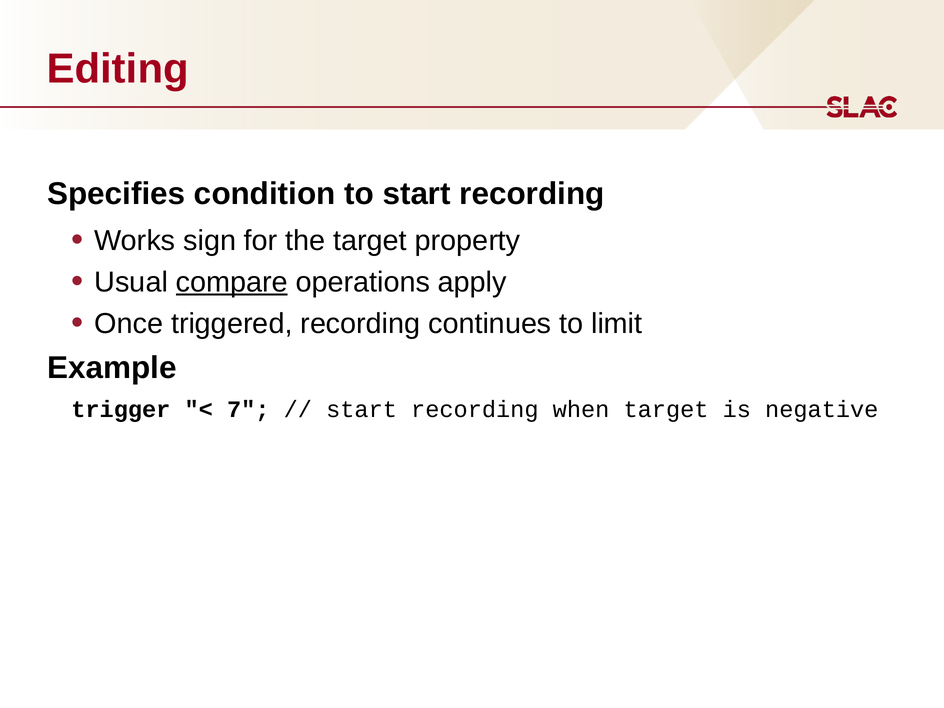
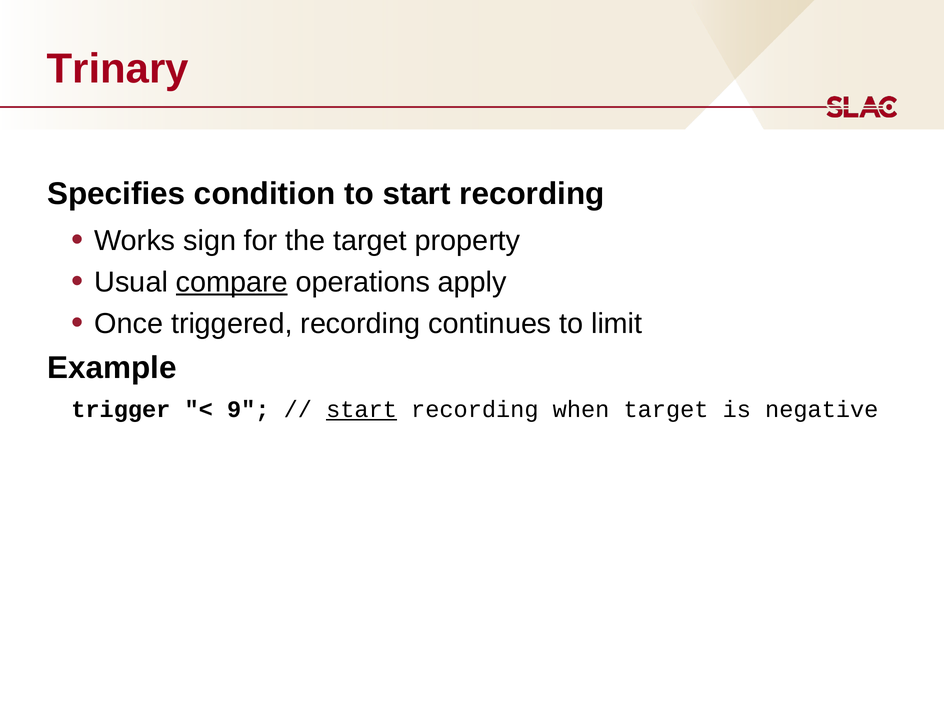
Editing: Editing -> Trinary (118, 69)
7: 7 -> 9 (248, 410)
start underline: none -> present (362, 410)
